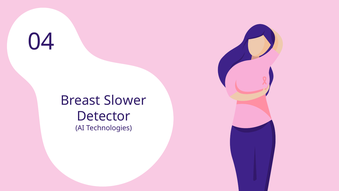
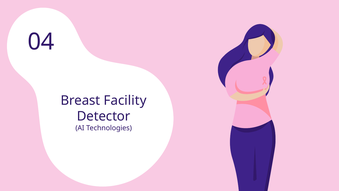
Slower: Slower -> Facility (125, 100)
